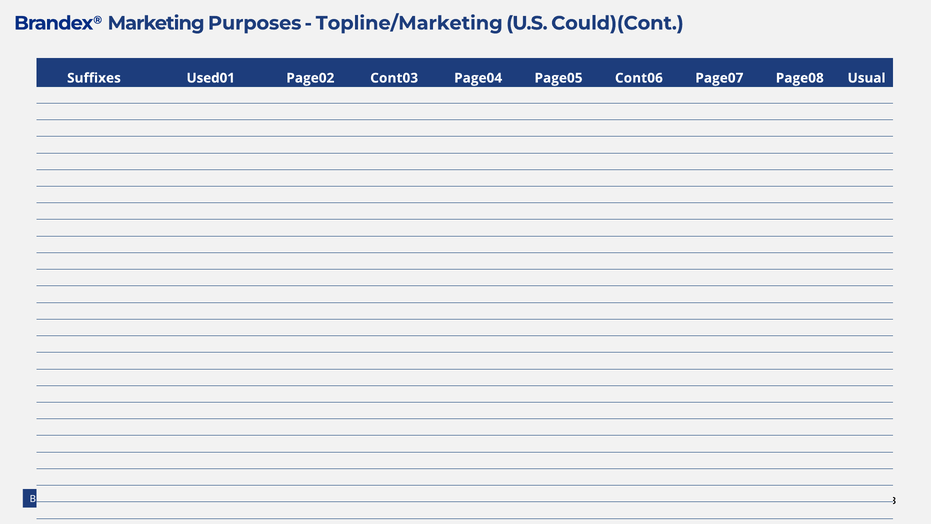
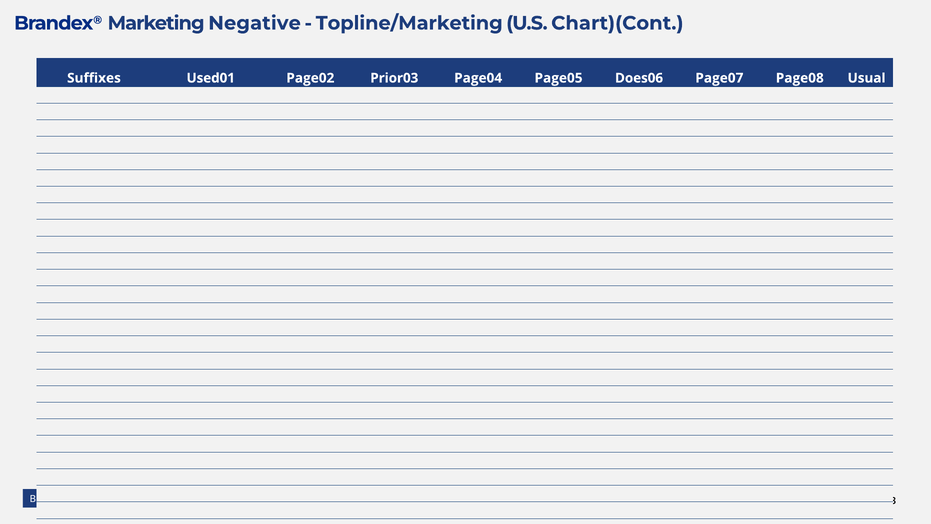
Purposes: Purposes -> Negative (255, 23)
Could)(Cont: Could)(Cont -> Chart)(Cont (617, 23)
Cont03: Cont03 -> Prior03 (394, 78)
Cont06: Cont06 -> Does06 (639, 78)
